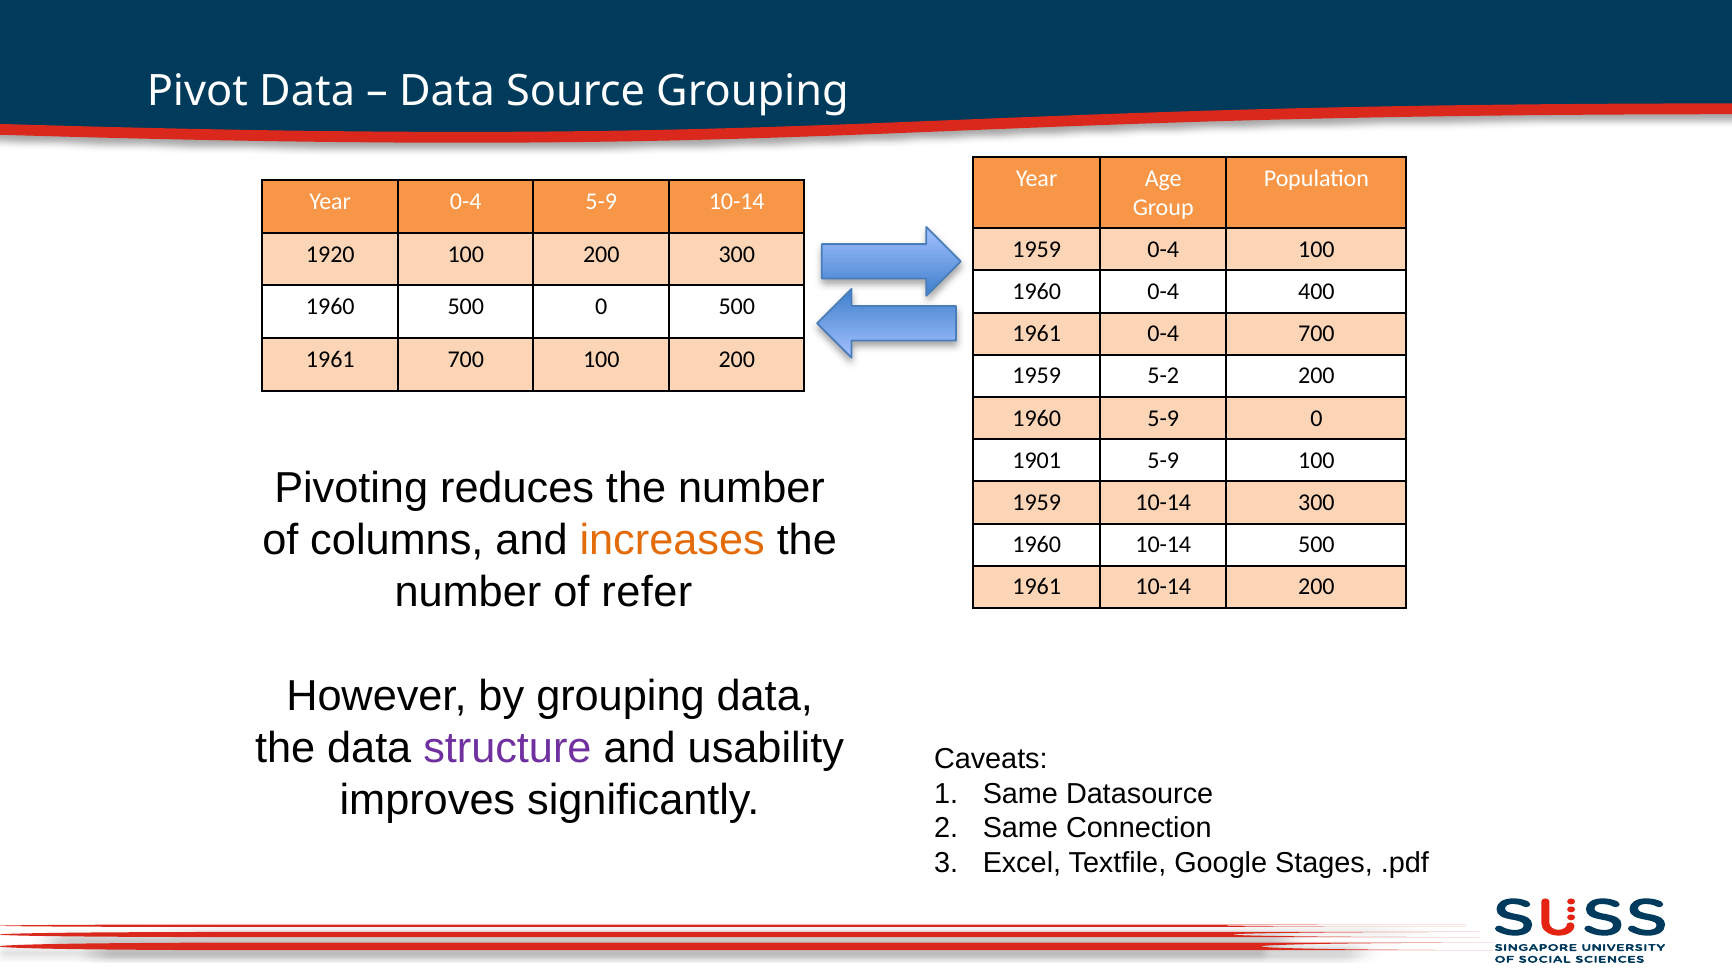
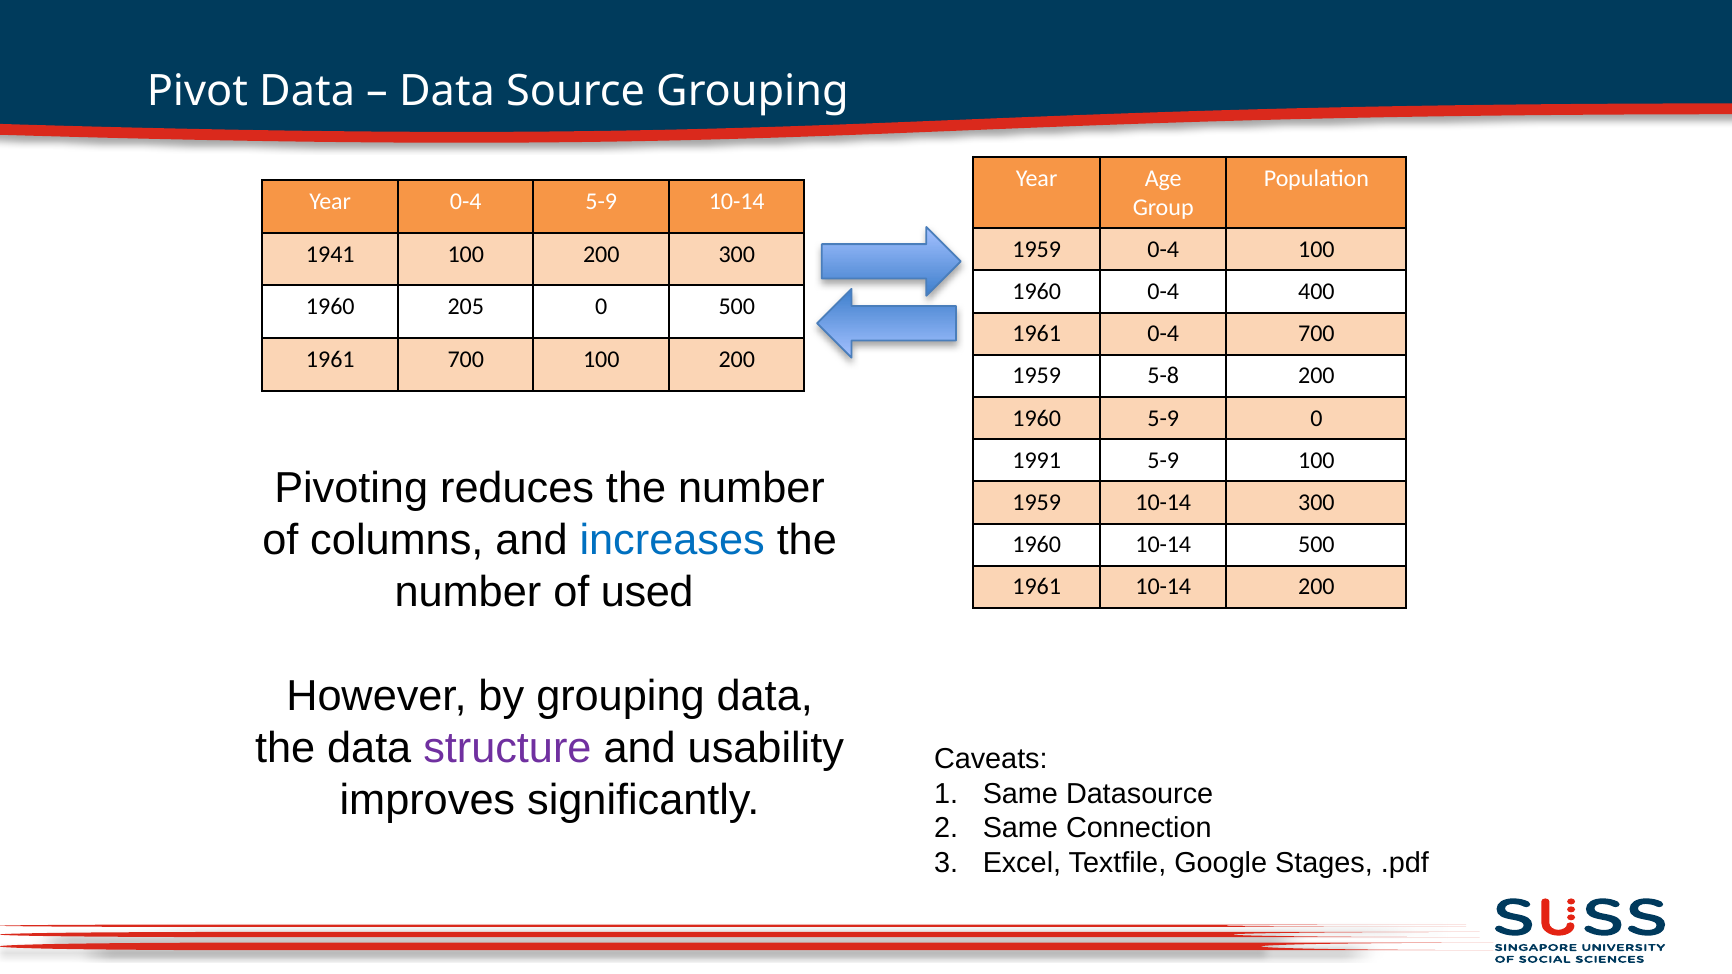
1920: 1920 -> 1941 (330, 254)
1960 500: 500 -> 205 (466, 307)
5-2: 5-2 -> 5-8 (1163, 376)
1901: 1901 -> 1991 (1037, 461)
increases colour: orange -> blue (672, 541)
refer: refer -> used (647, 593)
